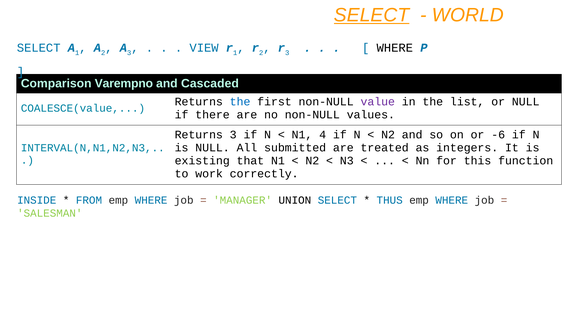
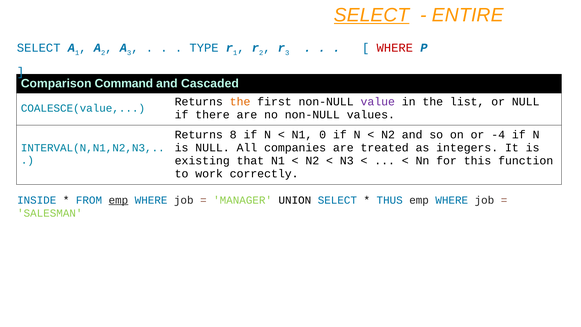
WORLD: WORLD -> ENTIRE (468, 15)
VIEW: VIEW -> TYPE (204, 48)
WHERE colour: black -> red (395, 48)
Varempno: Varempno -> Command (124, 83)
the colour: blue -> orange (240, 102)
Returns 3: 3 -> 8 (233, 135)
4: 4 -> 0 (323, 135)
-6: -6 -> -4 (498, 135)
submitted: submitted -> companies (295, 148)
emp underline: none -> present (118, 200)
